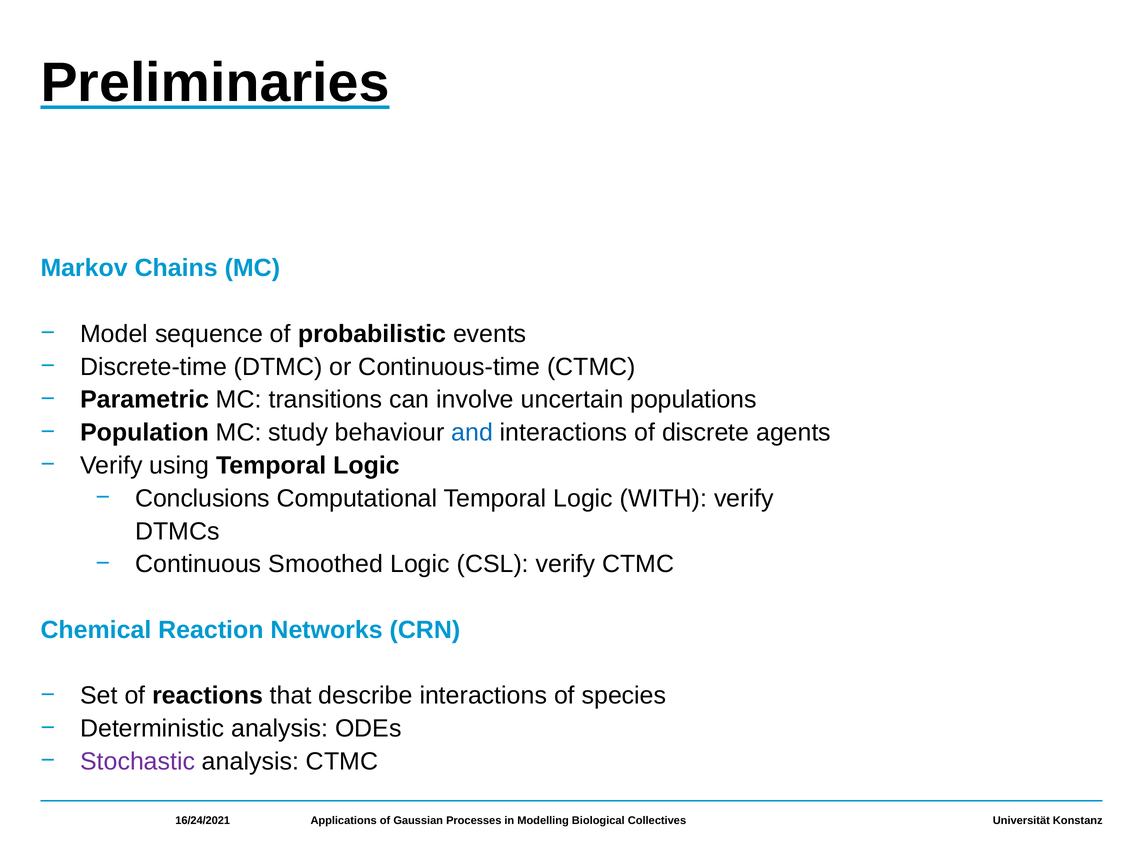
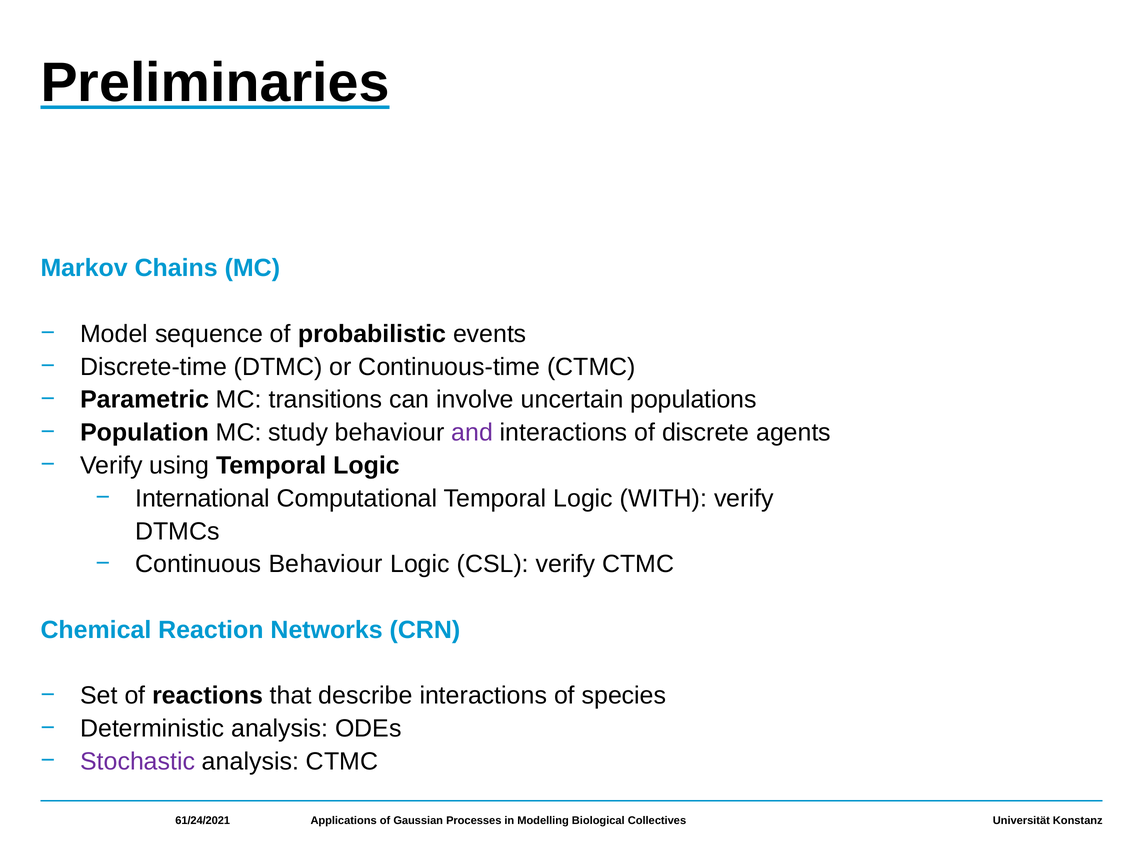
and colour: blue -> purple (472, 433)
Conclusions: Conclusions -> International (203, 499)
Continuous Smoothed: Smoothed -> Behaviour (326, 564)
16/24/2021: 16/24/2021 -> 61/24/2021 (203, 821)
